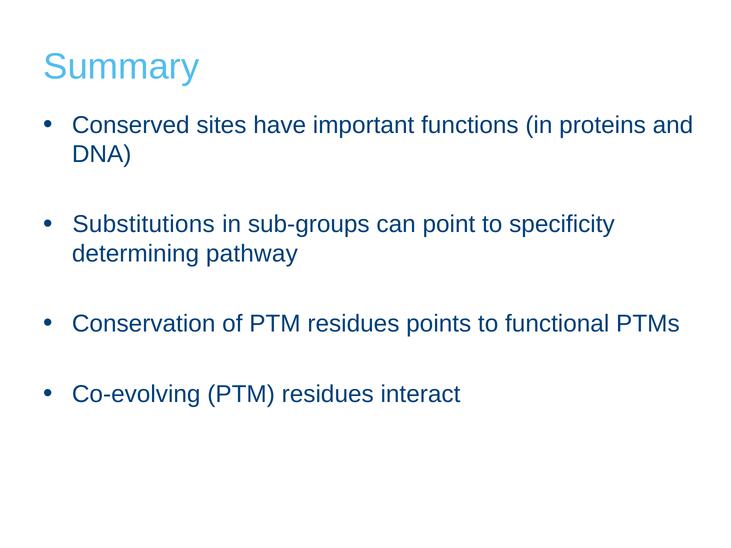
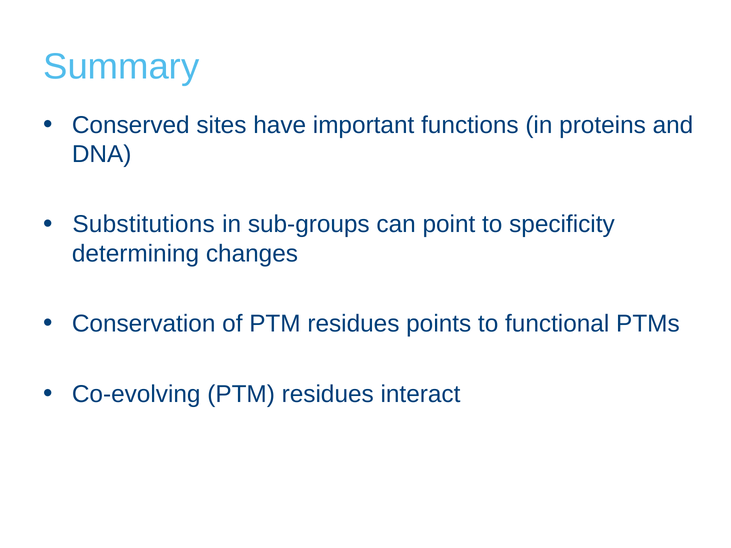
pathway: pathway -> changes (252, 254)
